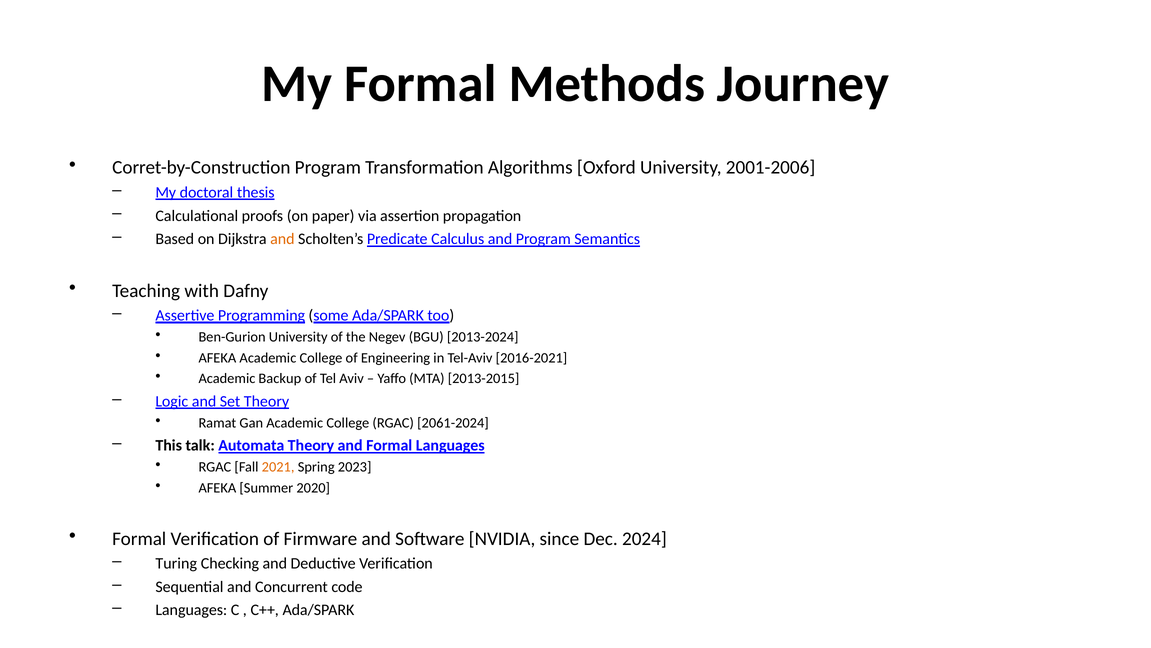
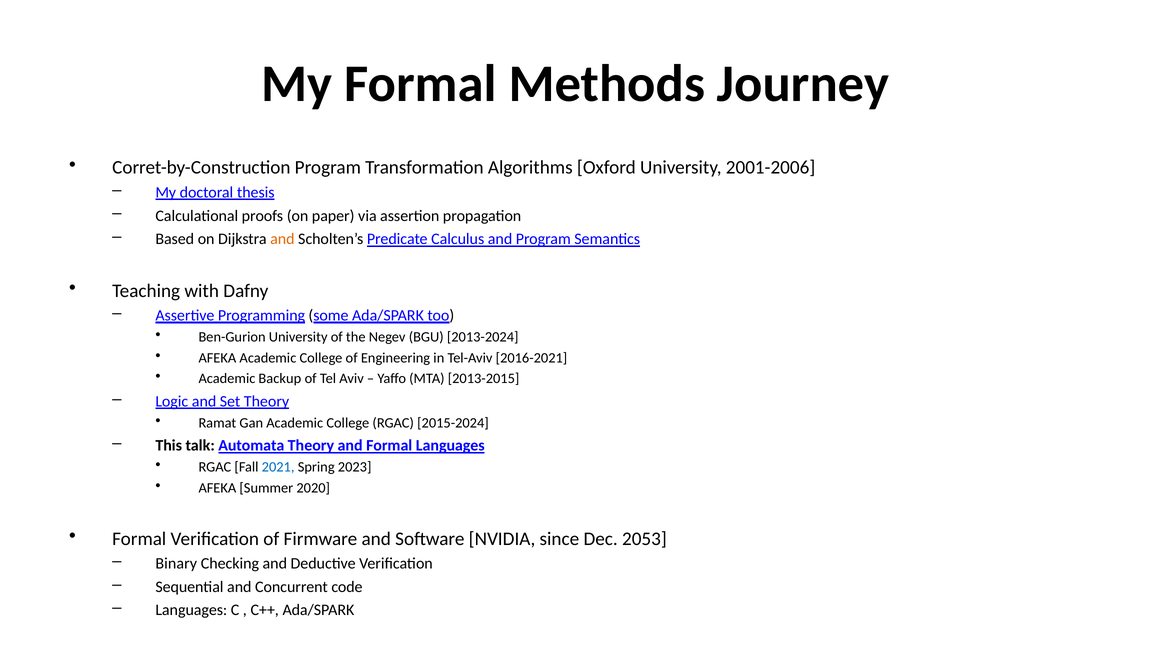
2061-2024: 2061-2024 -> 2015-2024 (453, 422)
2021 colour: orange -> blue (278, 467)
2024: 2024 -> 2053 (644, 538)
Turing: Turing -> Binary (176, 563)
